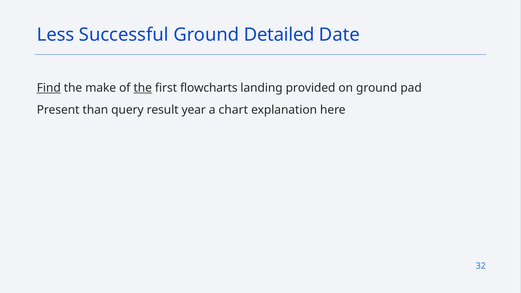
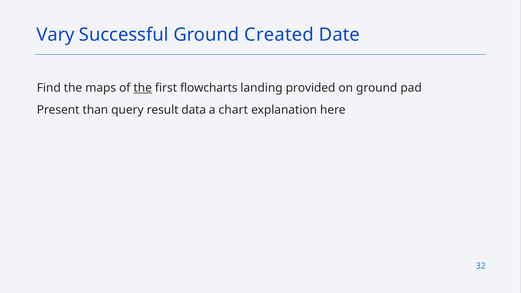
Less: Less -> Vary (56, 35)
Detailed: Detailed -> Created (279, 35)
Find underline: present -> none (49, 88)
make: make -> maps (101, 88)
year: year -> data (194, 110)
